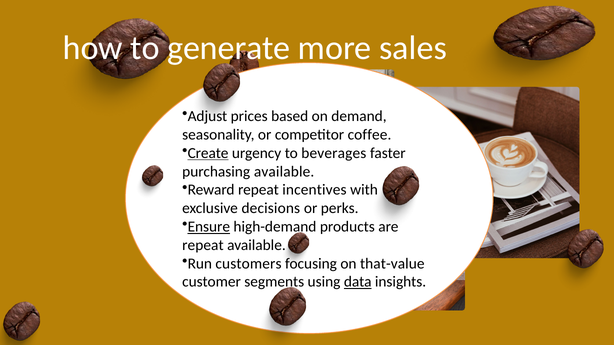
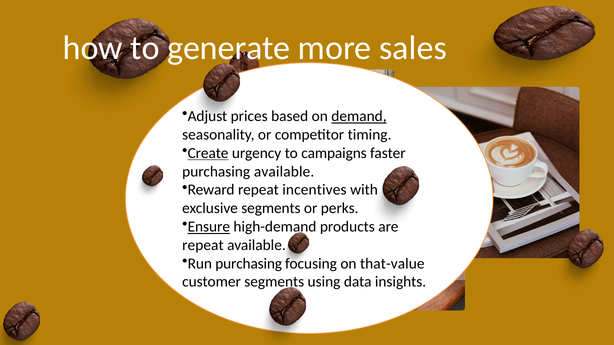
demand underline: none -> present (359, 116)
coffee: coffee -> timing (370, 135)
beverages: beverages -> campaigns (334, 153)
exclusive decisions: decisions -> segments (271, 209)
Run customers: customers -> purchasing (249, 264)
data underline: present -> none (358, 282)
